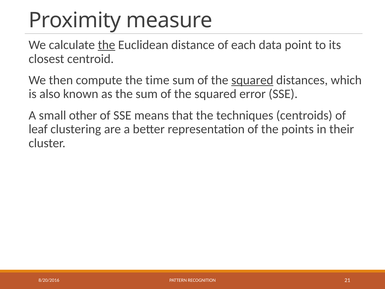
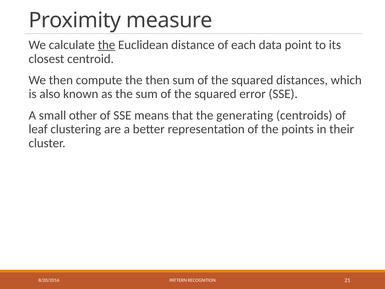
the time: time -> then (157, 80)
squared underline: present -> none (252, 80)
techniques: techniques -> generating (245, 115)
